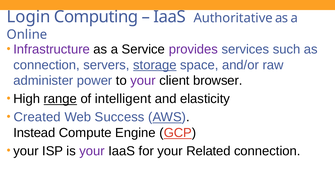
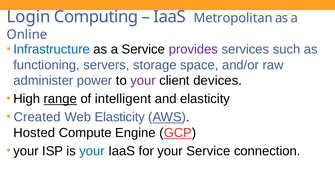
Authoritative: Authoritative -> Metropolitan (233, 18)
Infrastructure colour: purple -> blue (52, 49)
connection: connection -> functioning (47, 65)
storage underline: present -> none (155, 65)
browser: browser -> devices (218, 80)
Web Success: Success -> Elasticity (120, 117)
Instead: Instead -> Hosted (34, 132)
your colour: purple -> blue (92, 151)
your Related: Related -> Service (208, 151)
